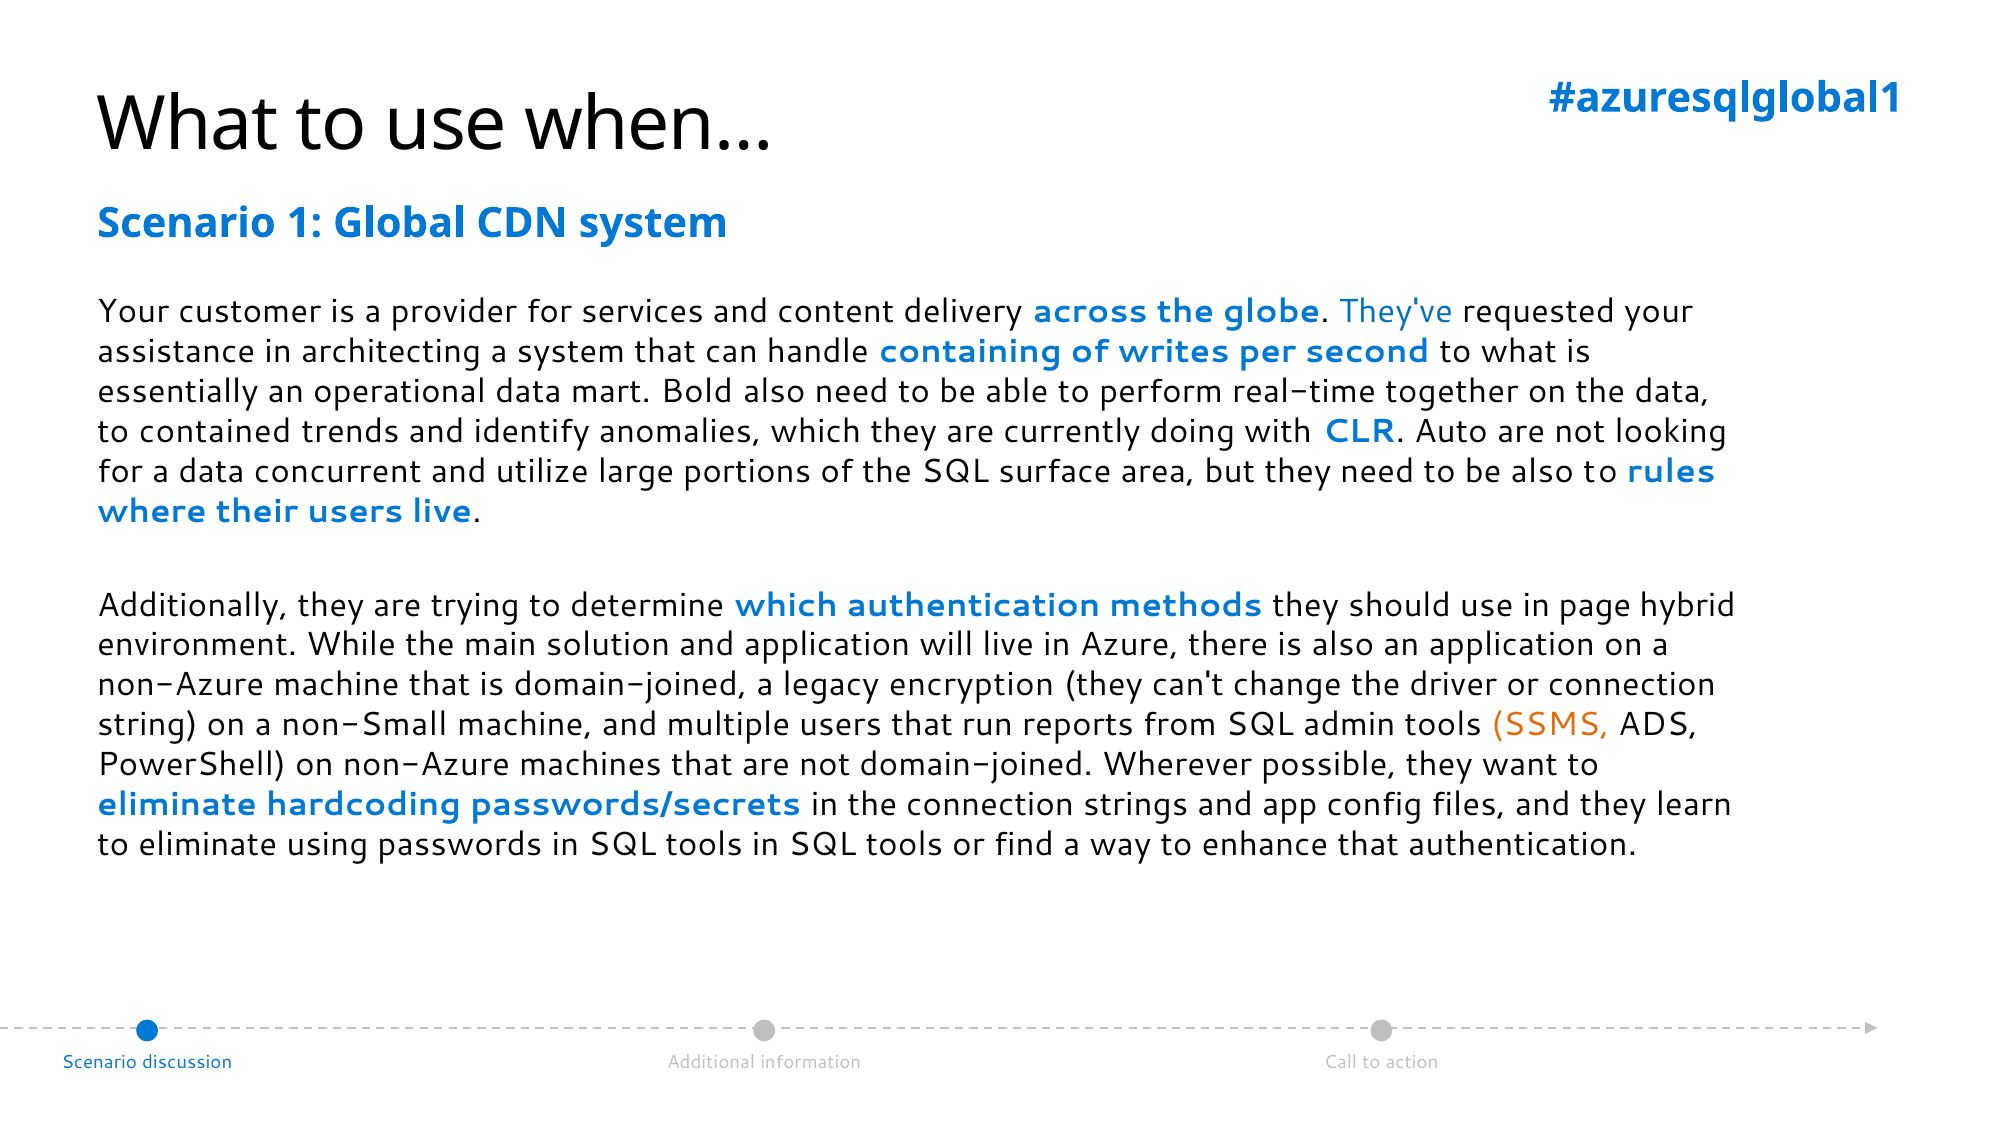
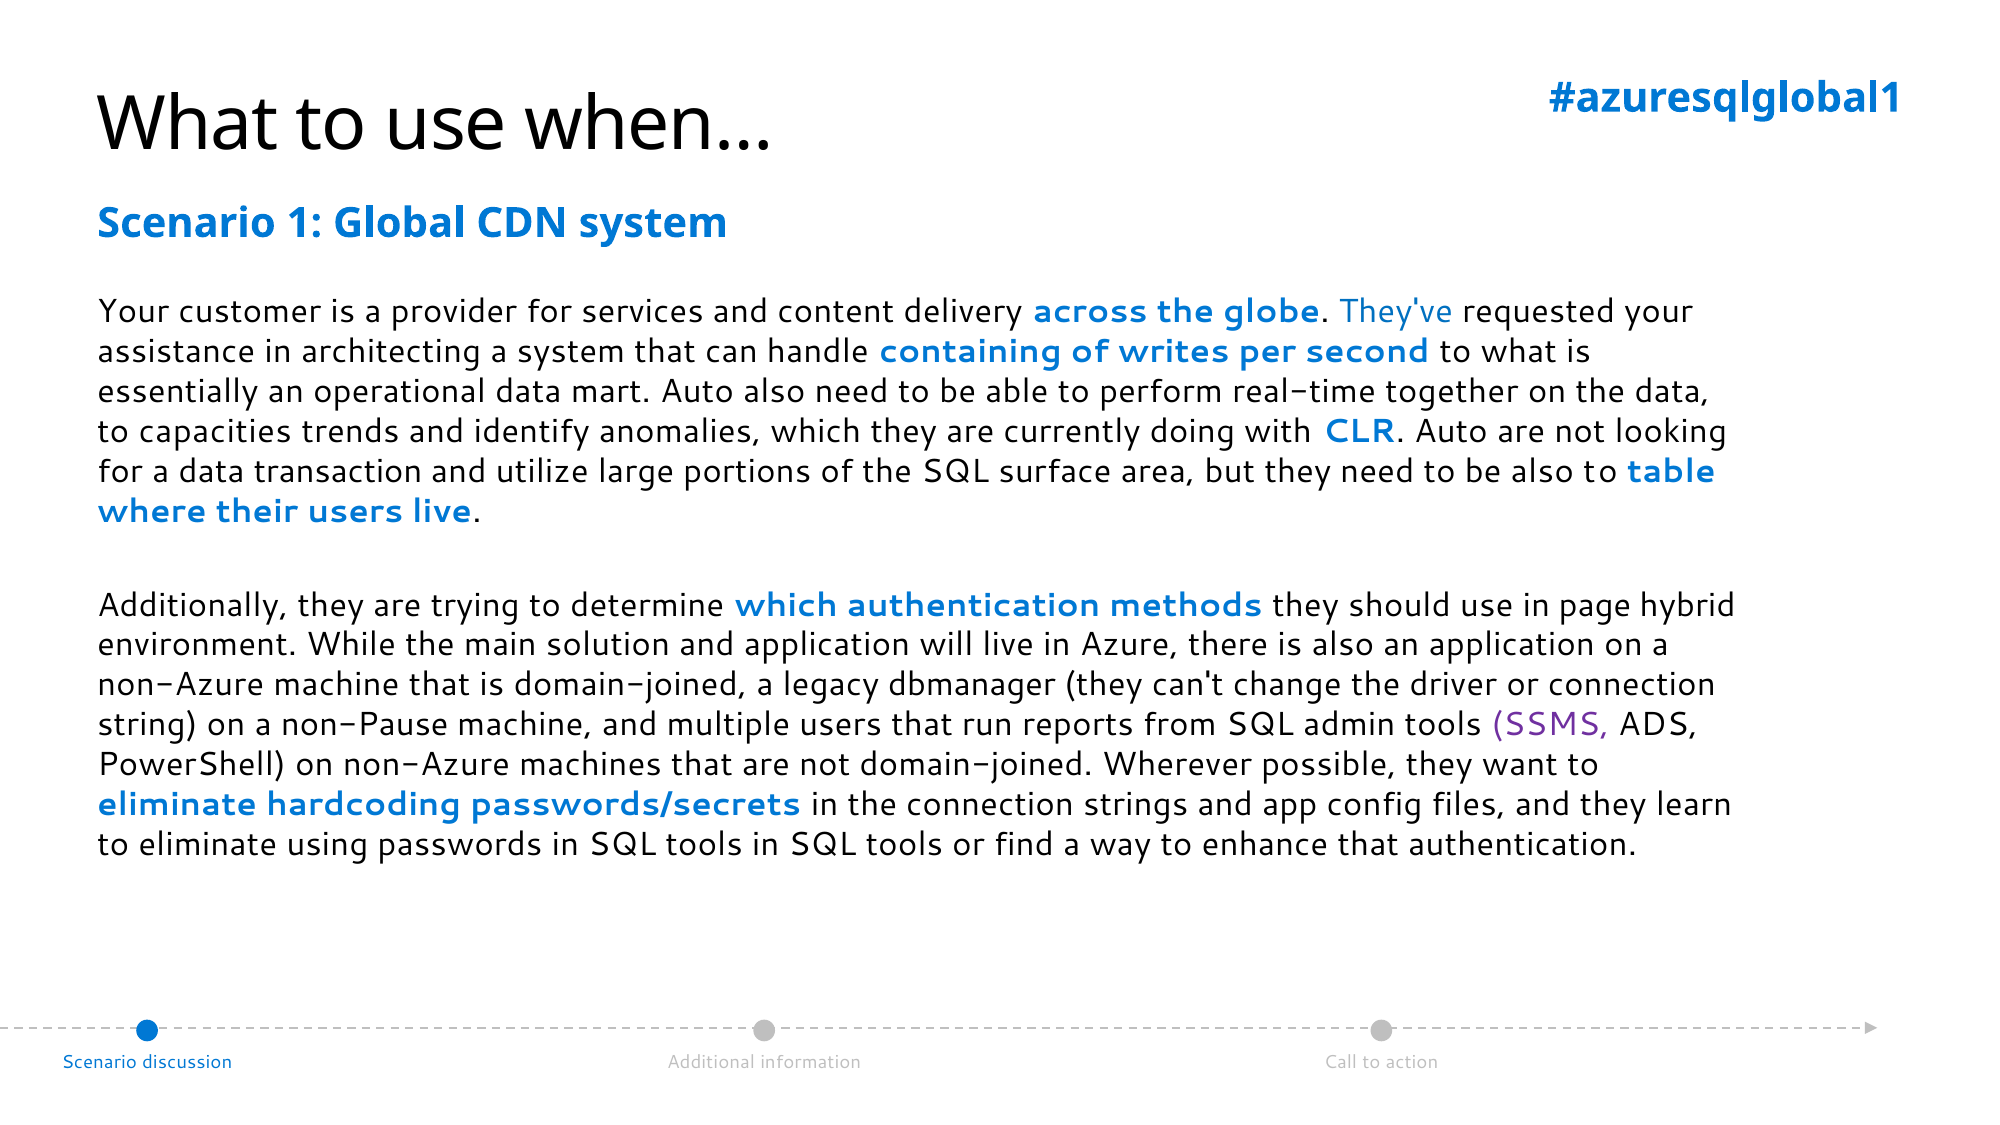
mart Bold: Bold -> Auto (697, 392)
contained: contained -> capacities (215, 432)
concurrent: concurrent -> transaction (338, 472)
rules: rules -> table (1671, 472)
encryption: encryption -> dbmanager (972, 685)
non-Small: non-Small -> non-Pause (365, 725)
SSMS colour: orange -> purple (1550, 725)
